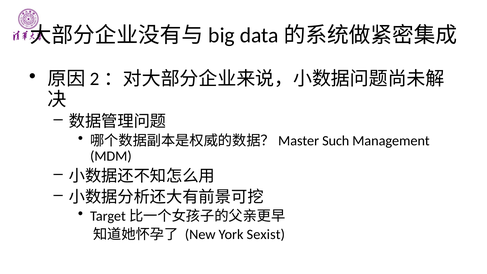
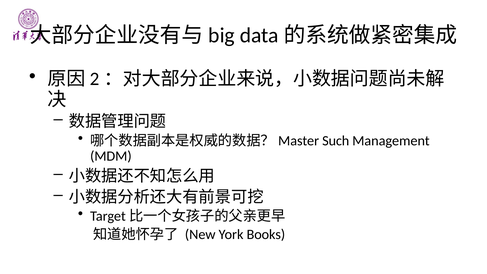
Sexist: Sexist -> Books (266, 234)
